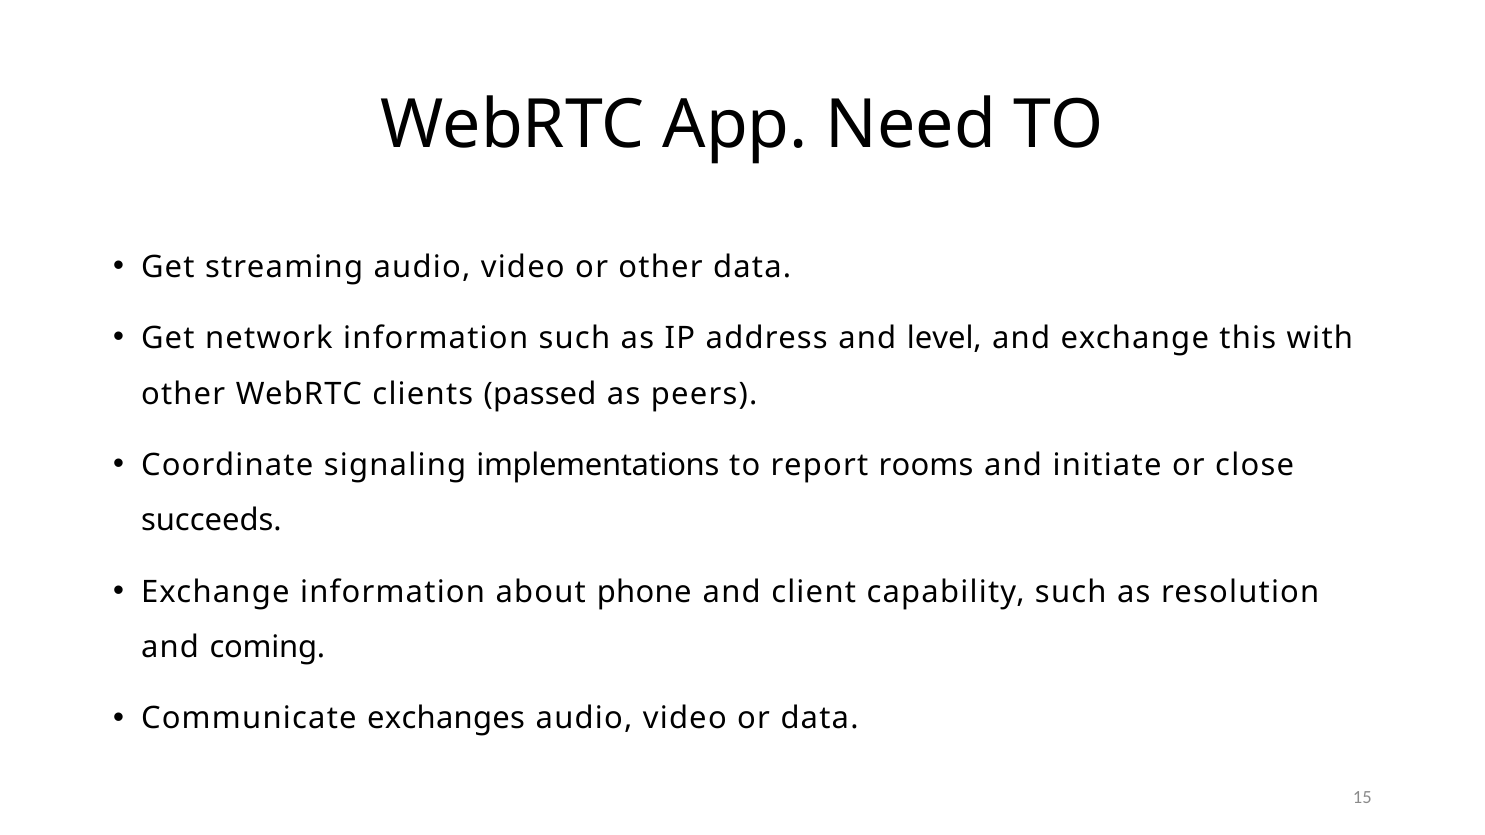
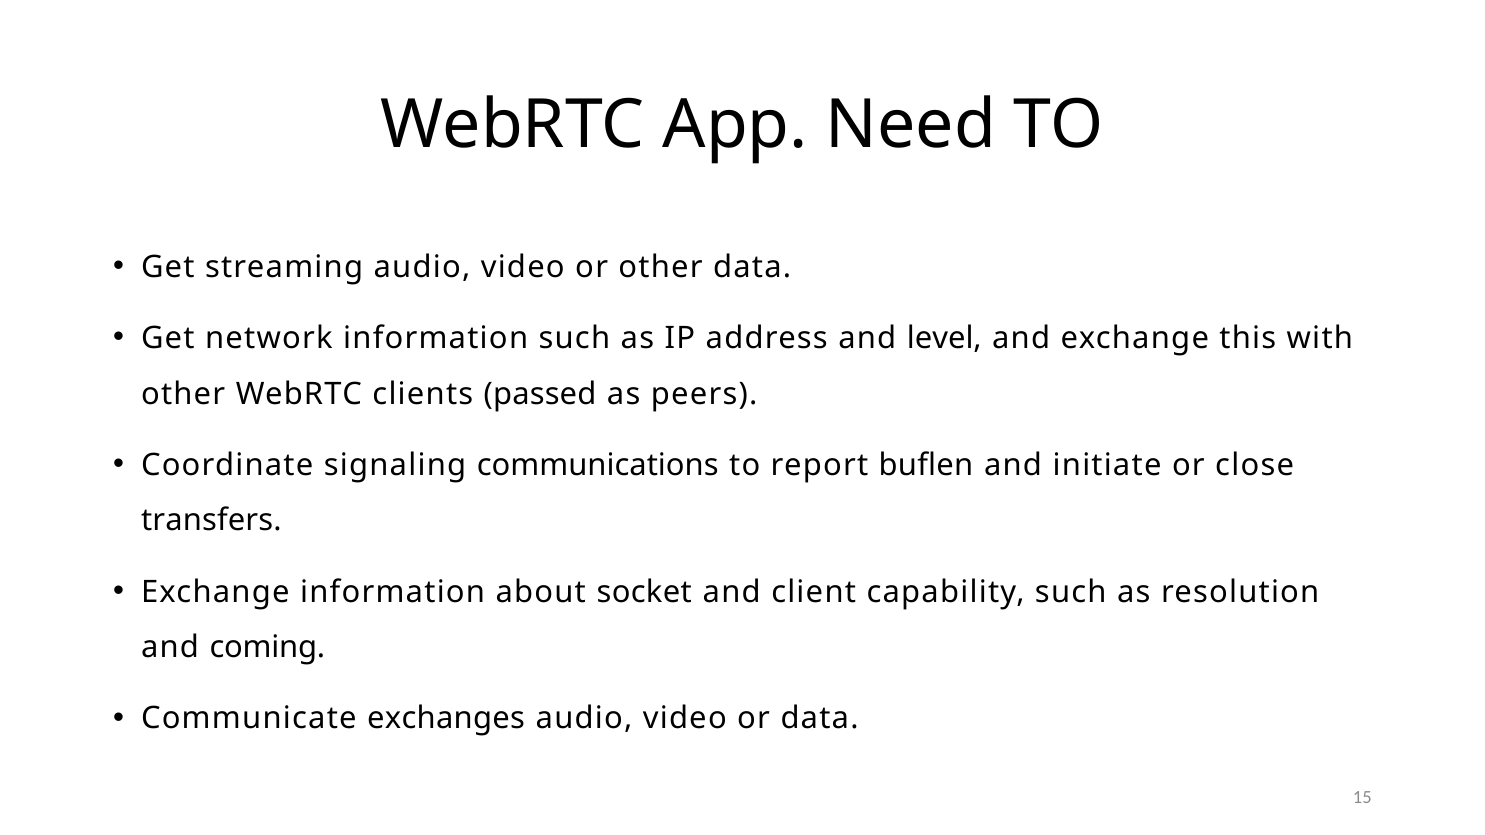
implementations: implementations -> communications (598, 465)
rooms: rooms -> buflen (926, 465)
succeeds: succeeds -> transfers (211, 521)
phone: phone -> socket (644, 592)
